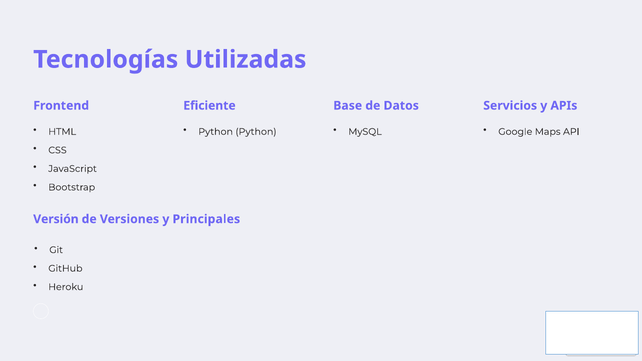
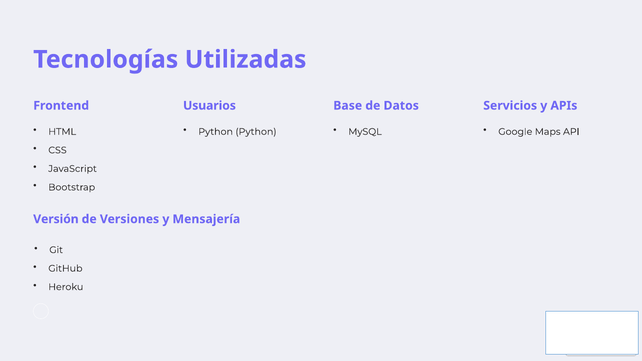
Eficiente: Eficiente -> Usuarios (209, 106)
Principales: Principales -> Mensajería (206, 219)
